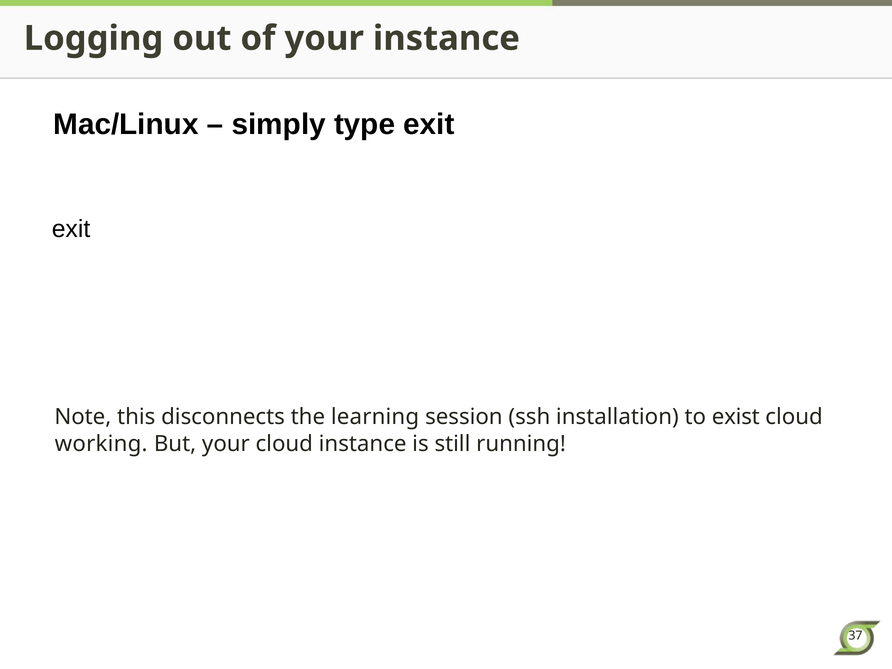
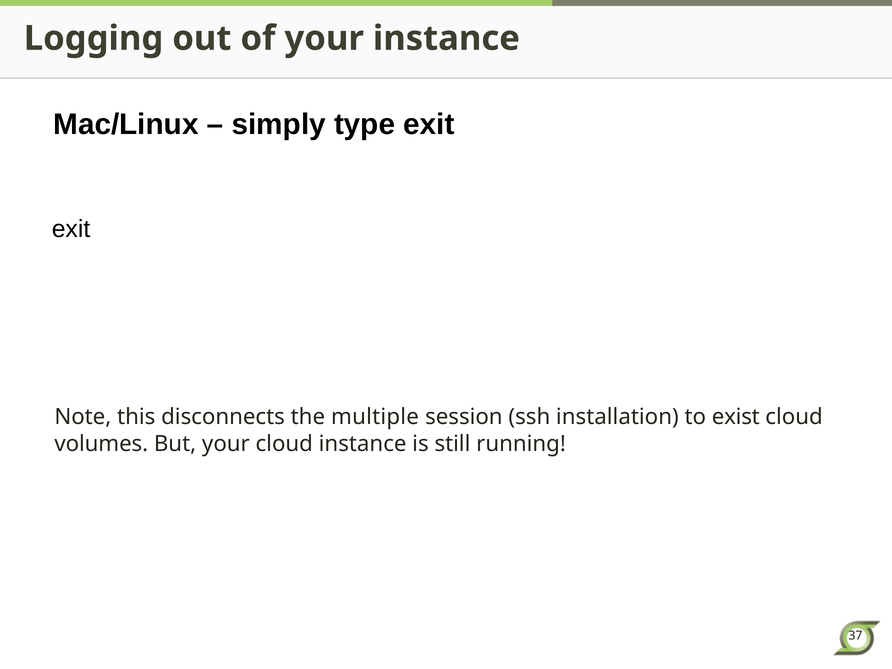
learning: learning -> multiple (375, 417)
working: working -> volumes (101, 444)
